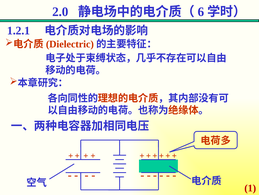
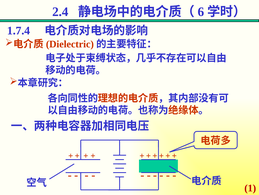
2.0: 2.0 -> 2.4 (60, 12)
1.2.1: 1.2.1 -> 1.7.4 (19, 31)
